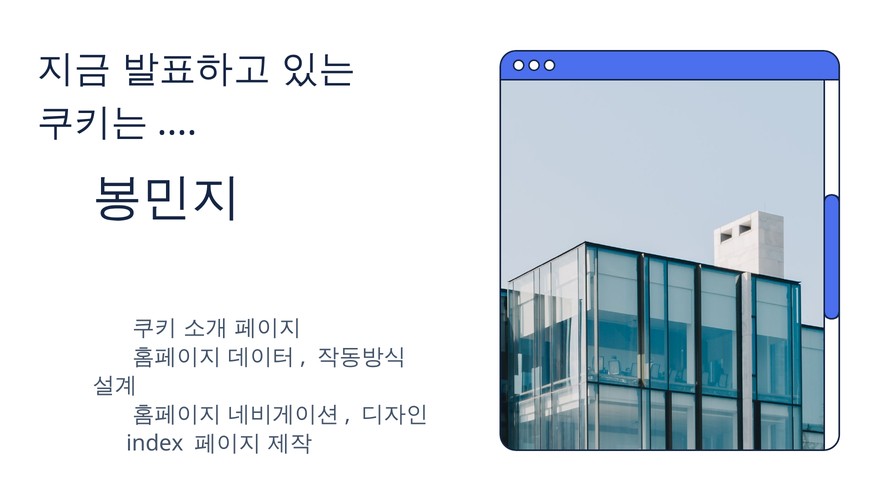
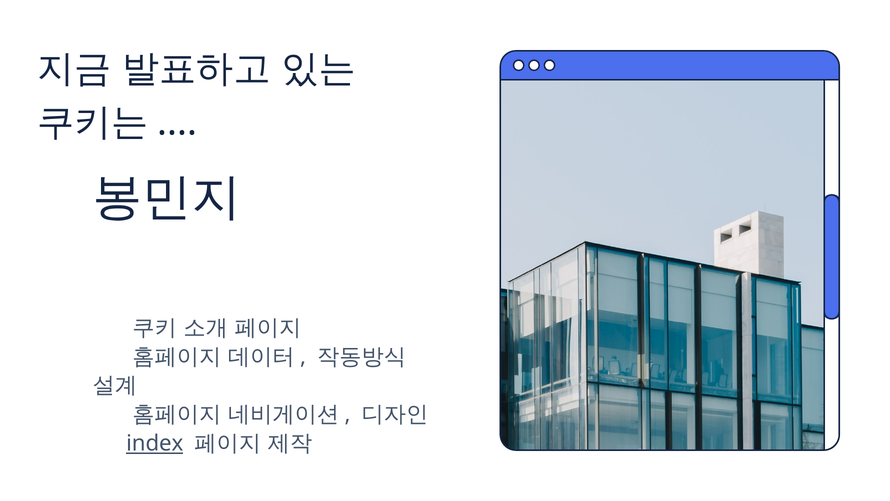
index underline: none -> present (155, 443)
